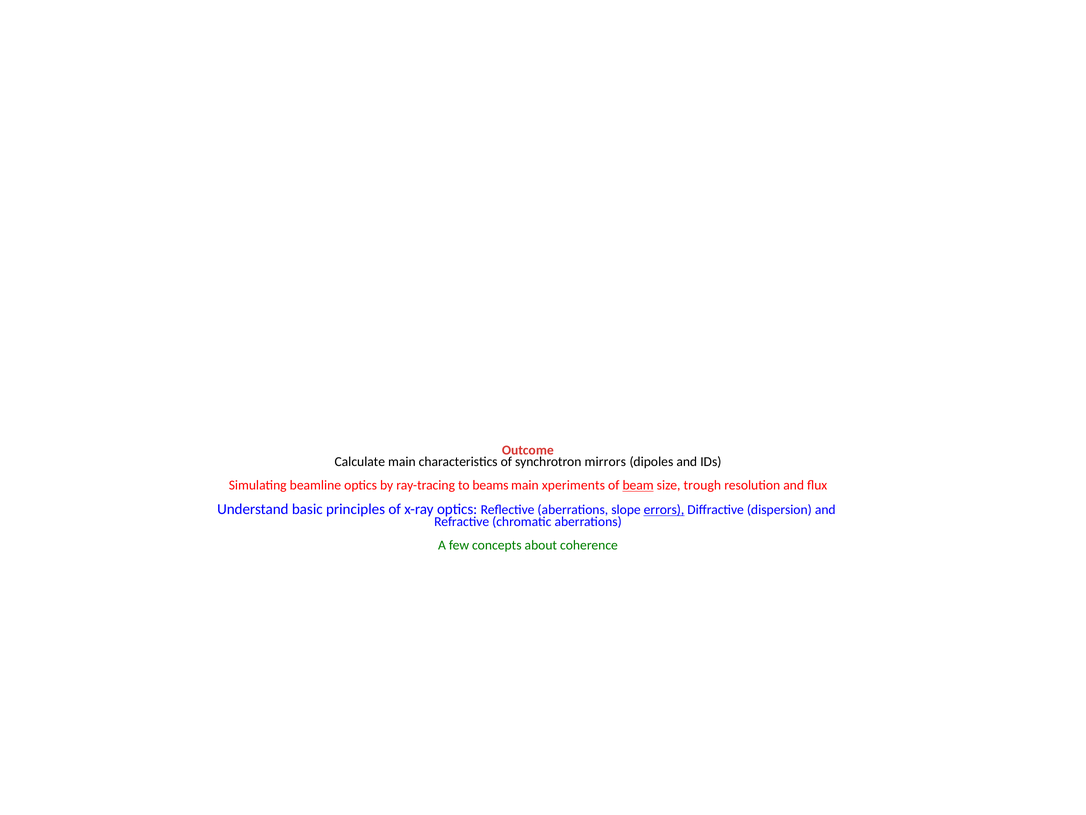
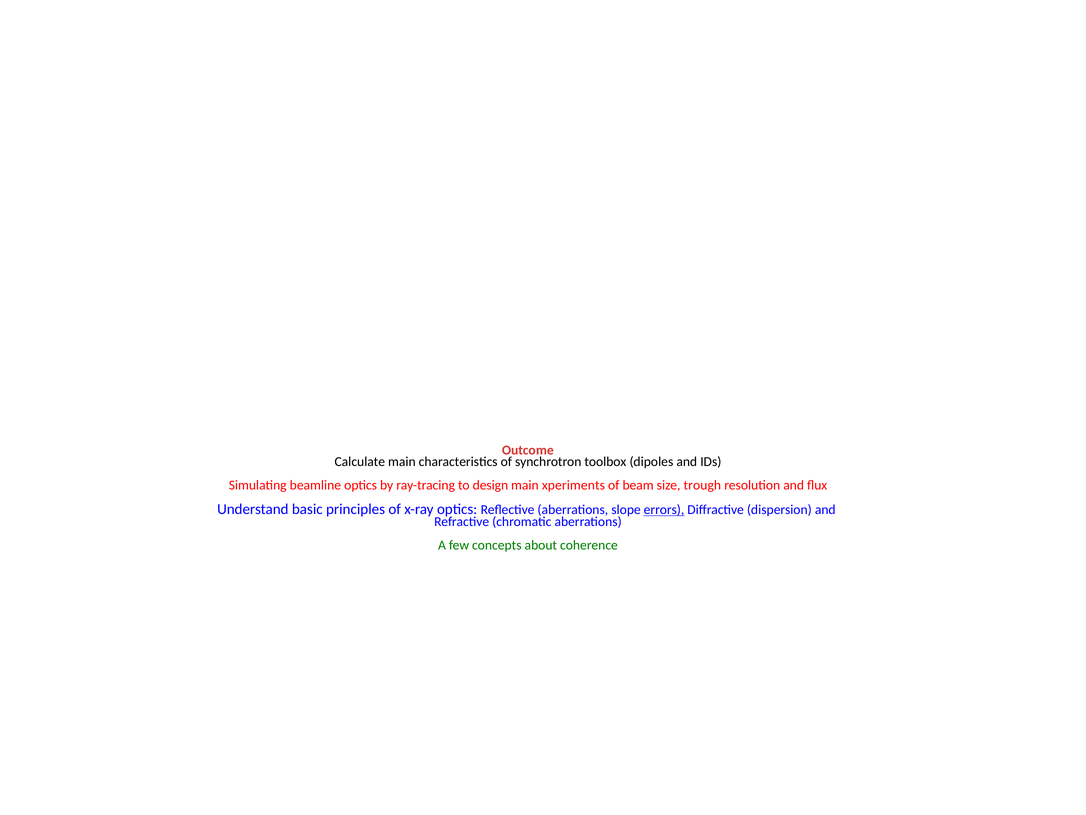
mirrors: mirrors -> toolbox (605, 462)
beams: beams -> design (490, 485)
beam underline: present -> none (638, 485)
